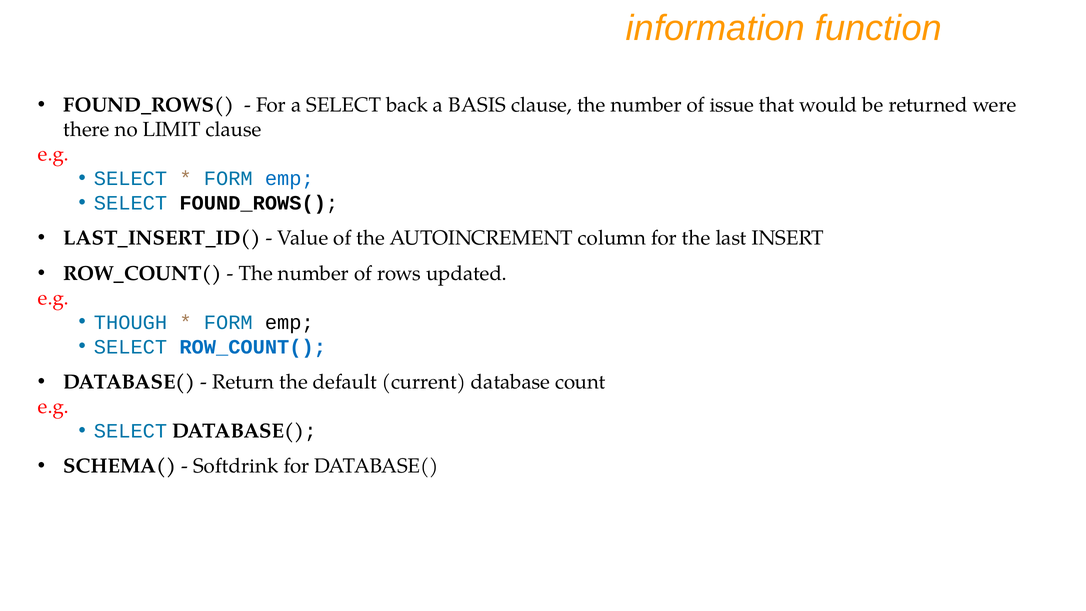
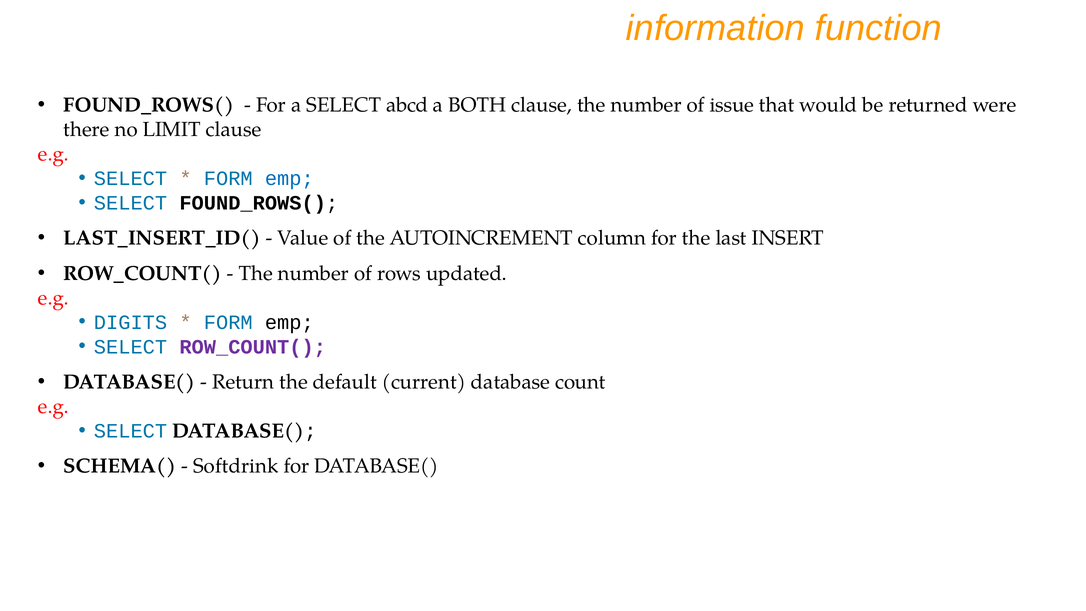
back: back -> abcd (407, 105)
BASIS: BASIS -> BOTH (477, 105)
THOUGH: THOUGH -> DIGITS (131, 322)
ROW_COUNT( colour: blue -> purple (253, 347)
